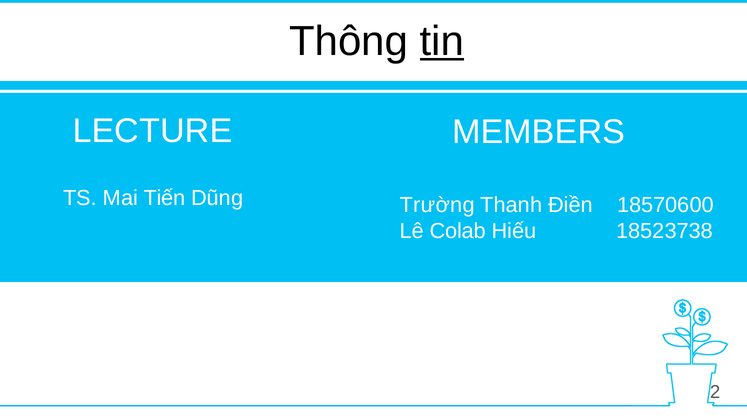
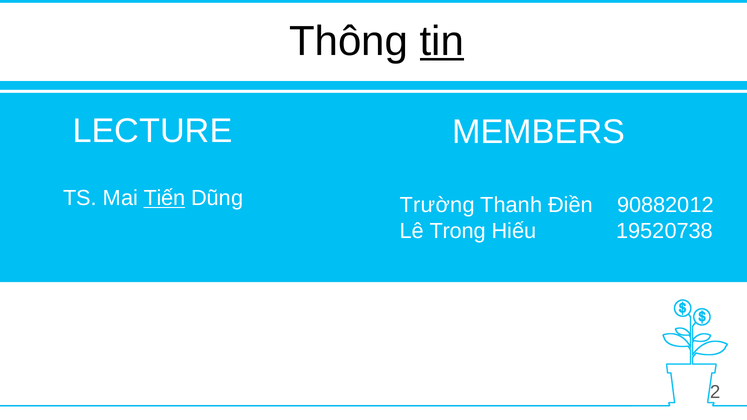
Tiến underline: none -> present (165, 198)
18570600: 18570600 -> 90882012 (665, 205)
Colab: Colab -> Trong (458, 231)
18523738: 18523738 -> 19520738 (665, 231)
